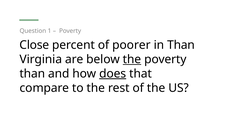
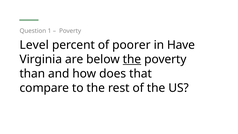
Close: Close -> Level (34, 45)
in Than: Than -> Have (181, 45)
does underline: present -> none (113, 74)
